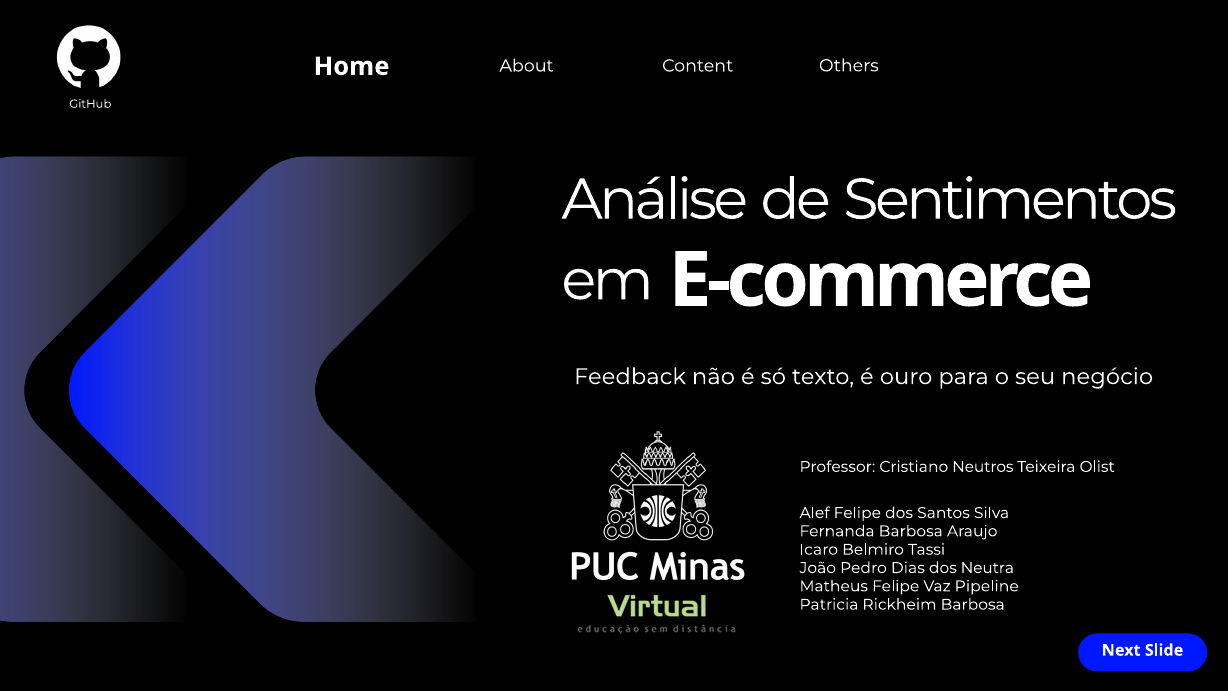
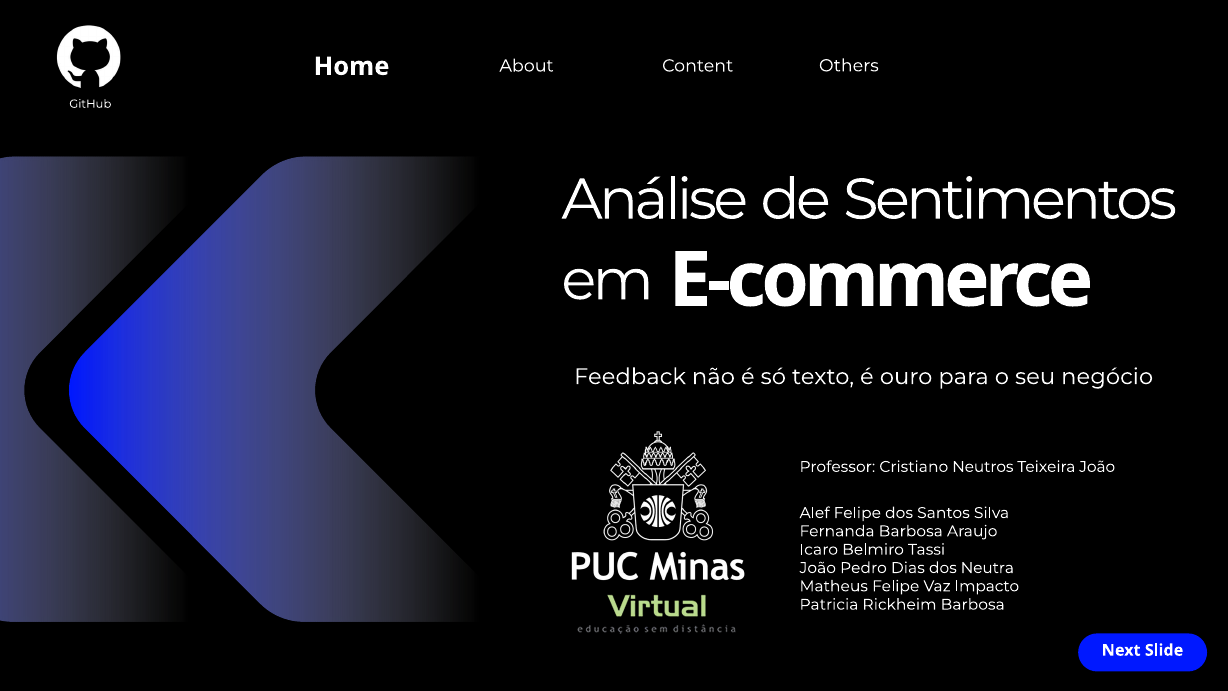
Teixeira Olist: Olist -> João (1097, 467)
Pipeline: Pipeline -> Impacto (987, 586)
